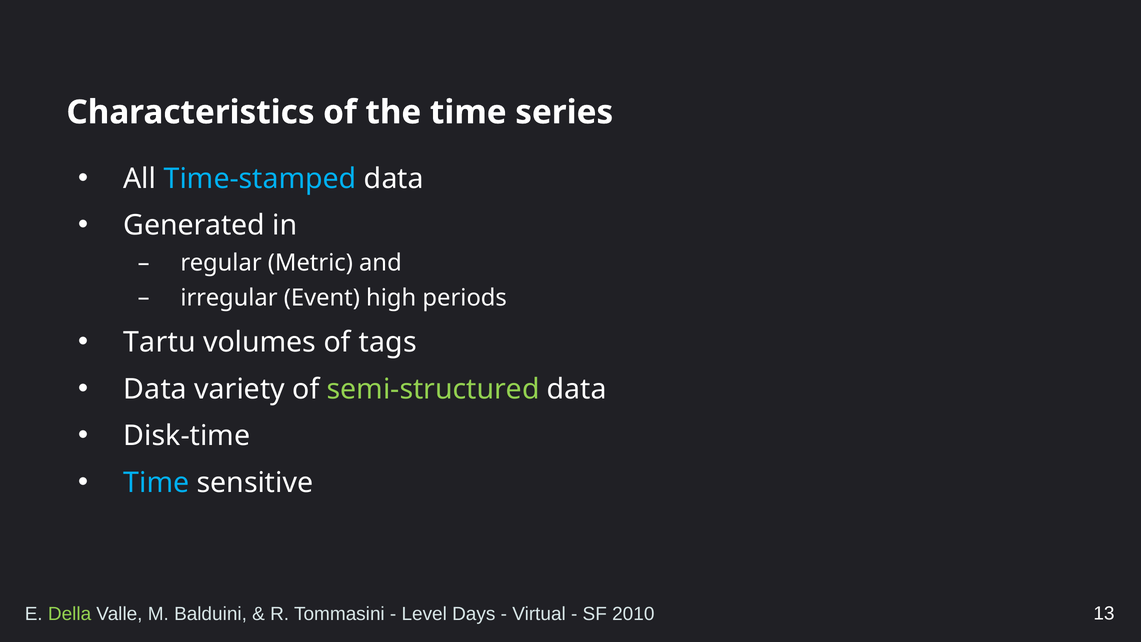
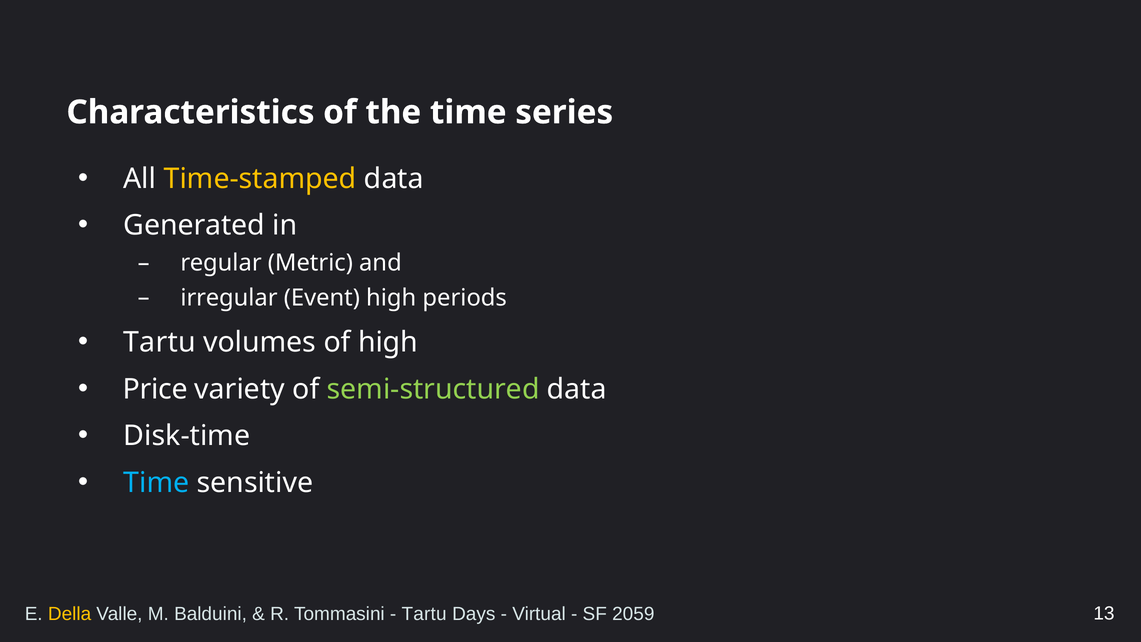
Time-stamped colour: light blue -> yellow (260, 179)
of tags: tags -> high (388, 342)
Data: Data -> Price (155, 389)
Della colour: light green -> yellow (70, 614)
Level: Level -> Tartu (424, 614)
2010: 2010 -> 2059 (633, 614)
